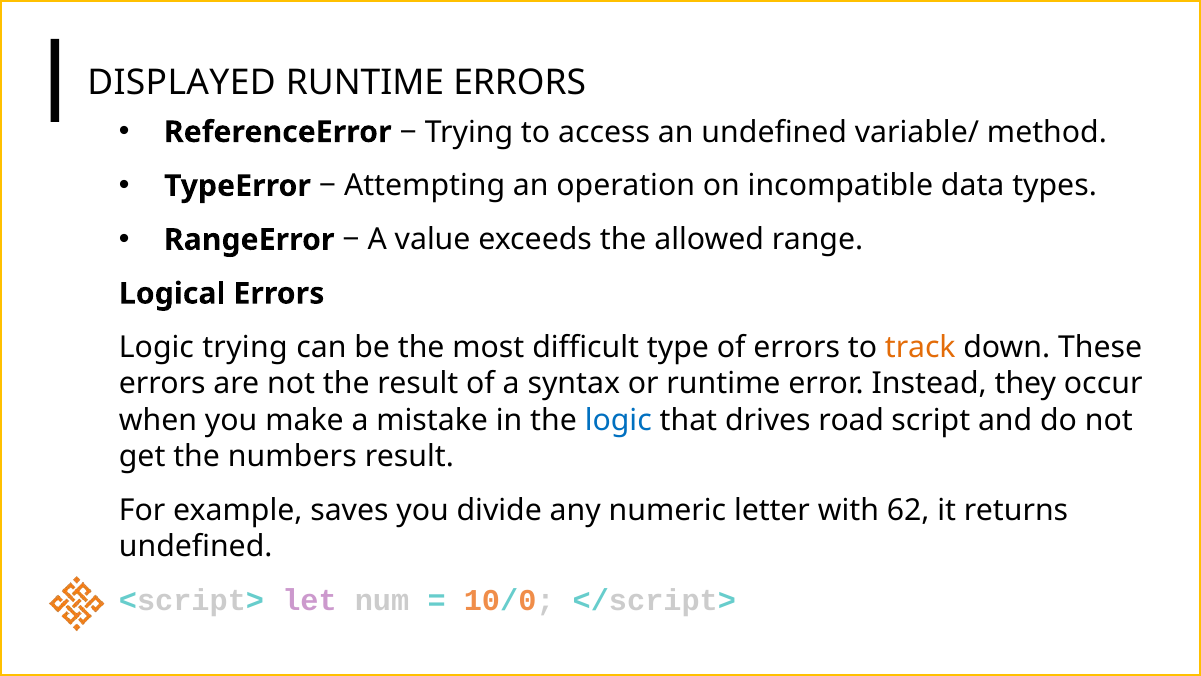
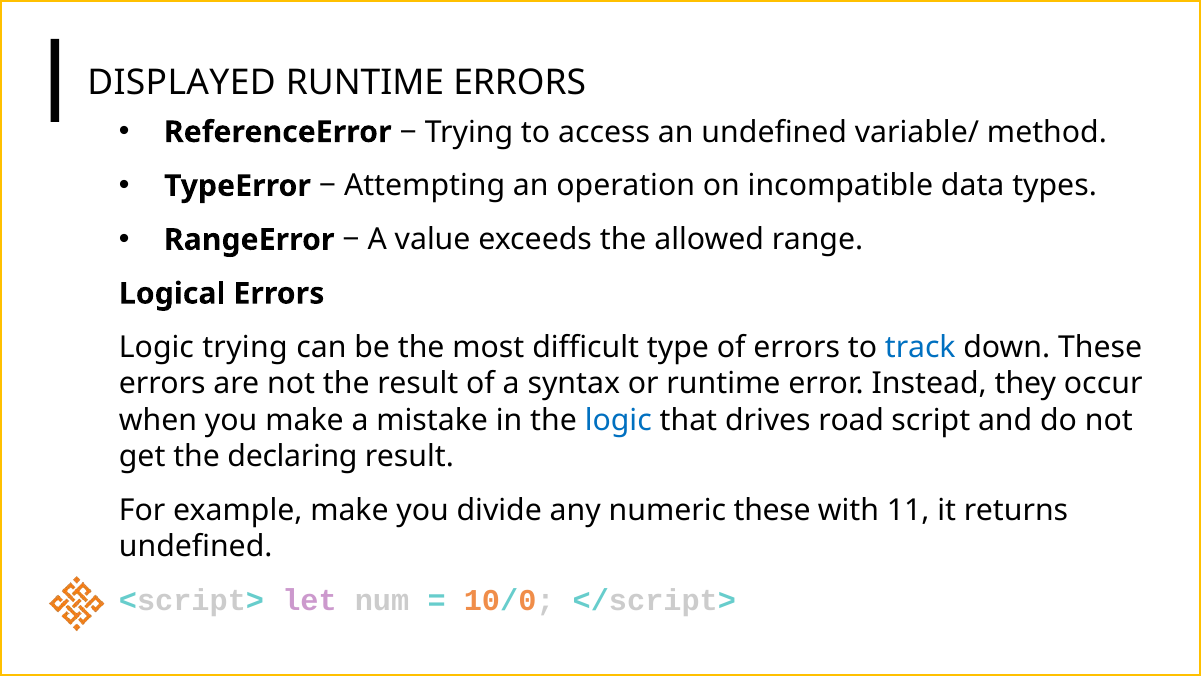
track colour: orange -> blue (920, 347)
numbers: numbers -> declaring (293, 456)
example saves: saves -> make (349, 510)
numeric letter: letter -> these (772, 510)
62: 62 -> 11 (908, 510)
